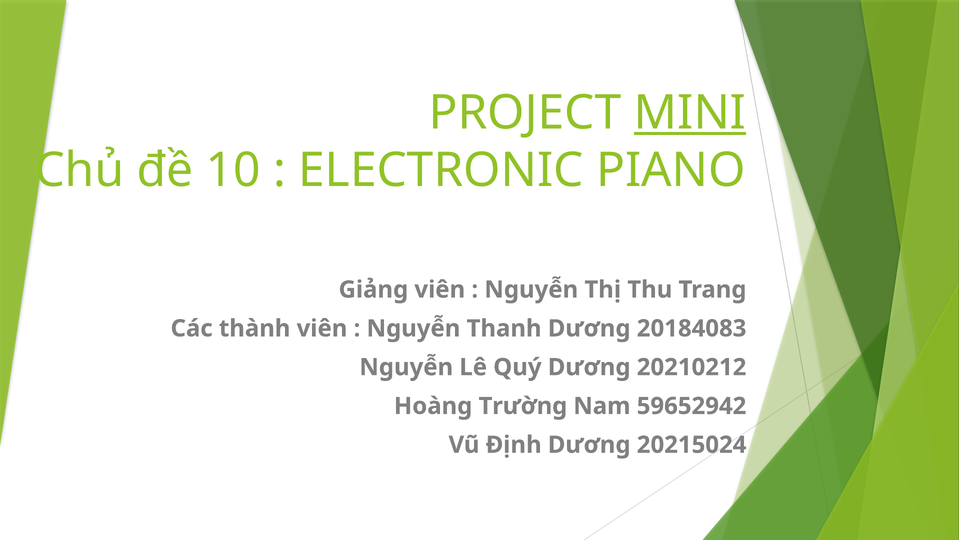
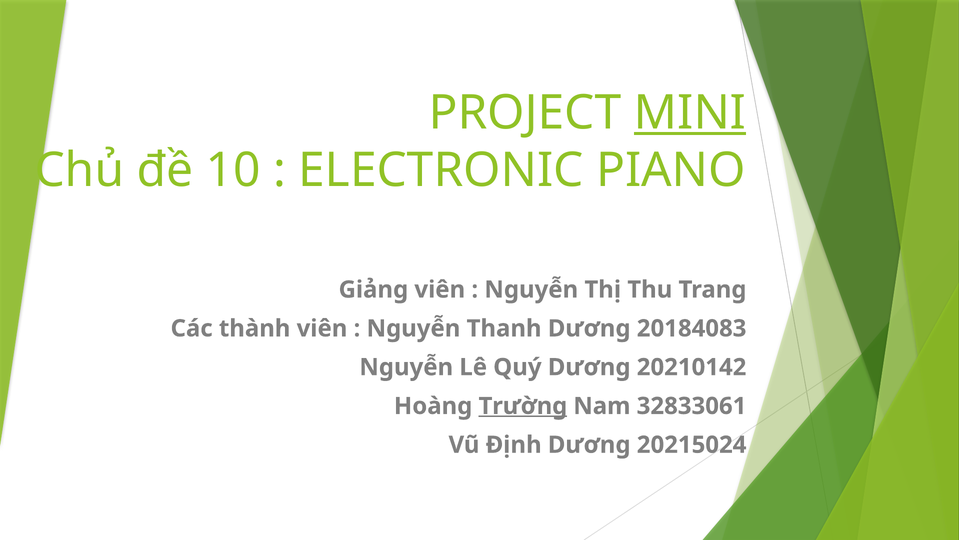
20210212: 20210212 -> 20210142 (692, 367)
Trường underline: none -> present (523, 406)
59652942: 59652942 -> 32833061 (692, 406)
